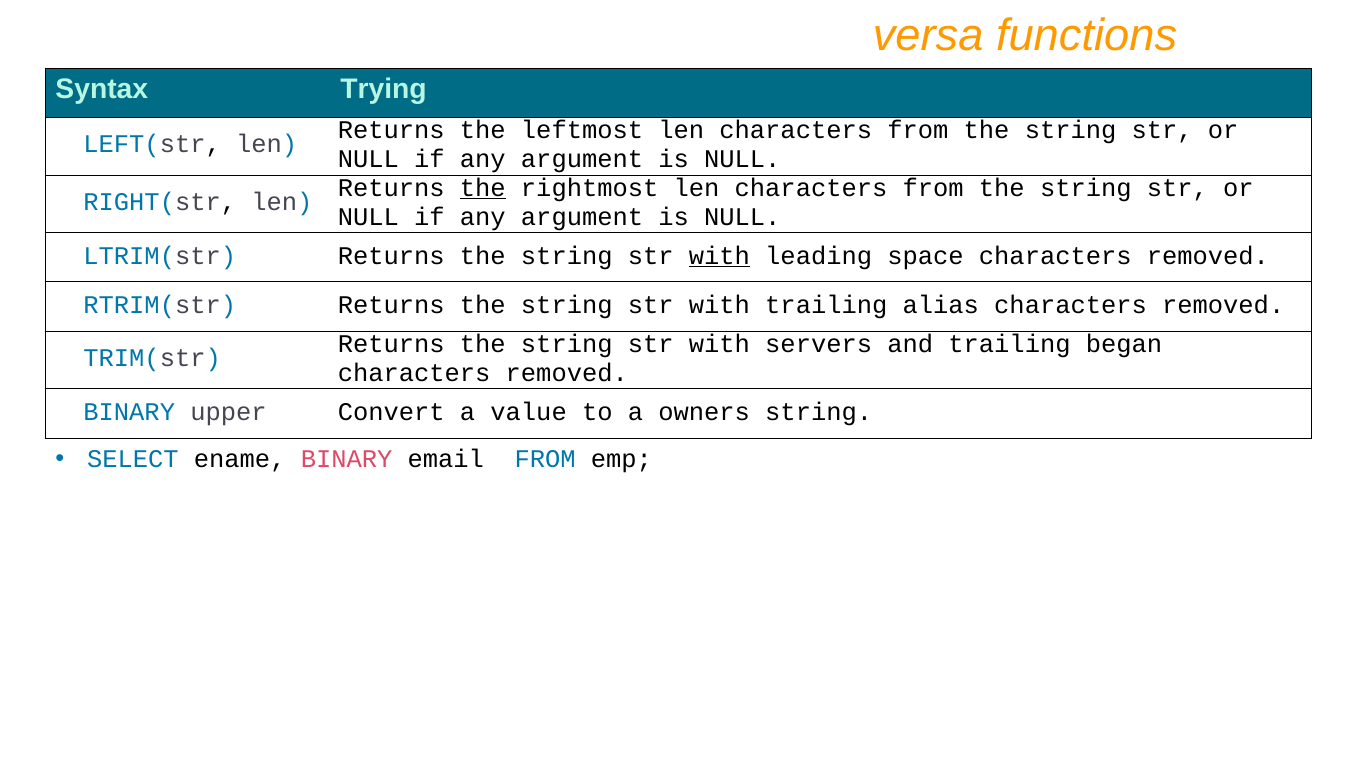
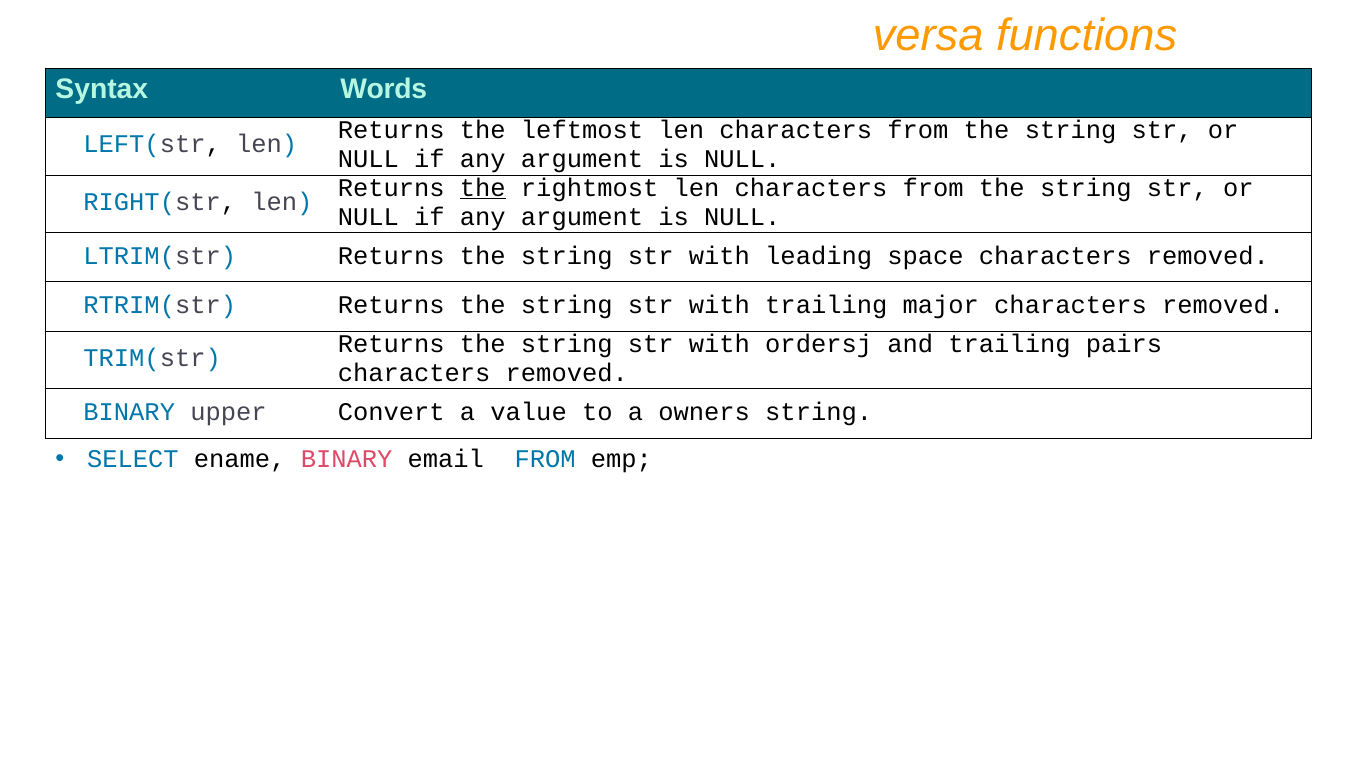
Trying: Trying -> Words (384, 89)
with underline: present -> none (719, 256)
alias: alias -> major (941, 305)
servers: servers -> ordersj (819, 344)
began: began -> pairs (1124, 344)
